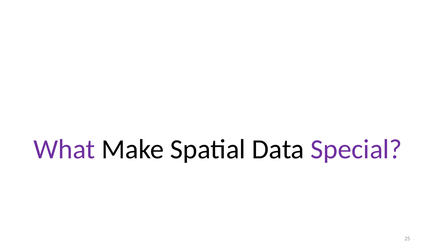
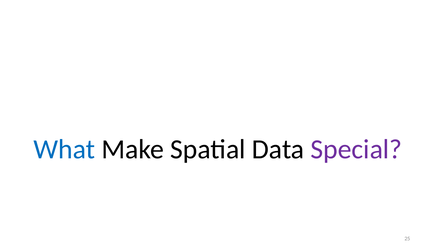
What colour: purple -> blue (64, 149)
